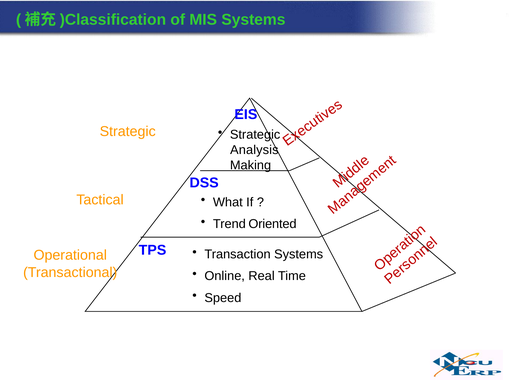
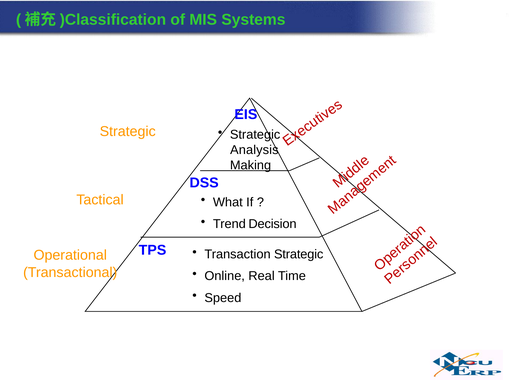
Oriented: Oriented -> Decision (272, 224)
Transaction Systems: Systems -> Strategic (299, 254)
